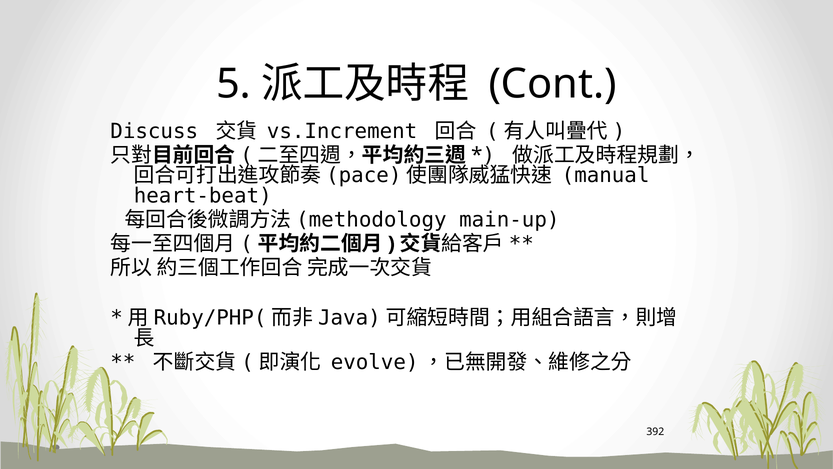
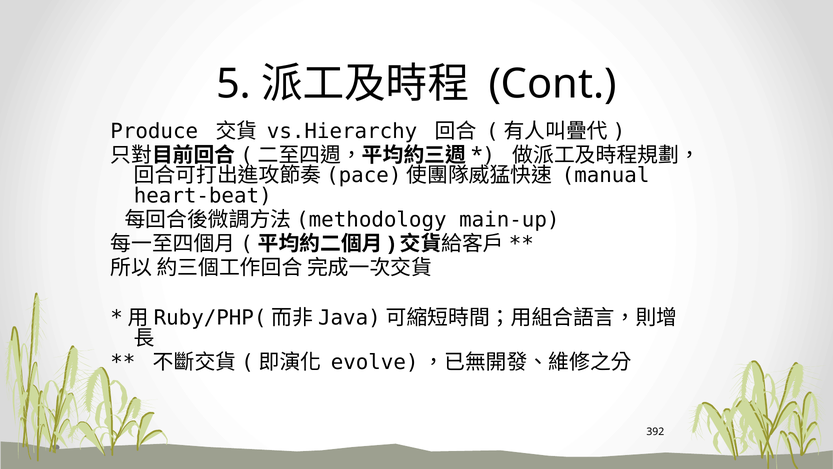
Discuss: Discuss -> Produce (154, 131)
vs.Increment: vs.Increment -> vs.Hierarchy (342, 131)
